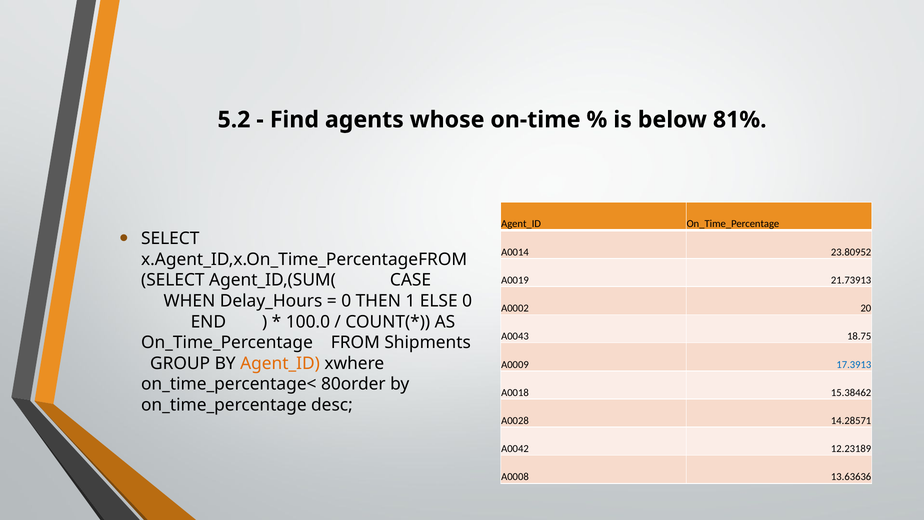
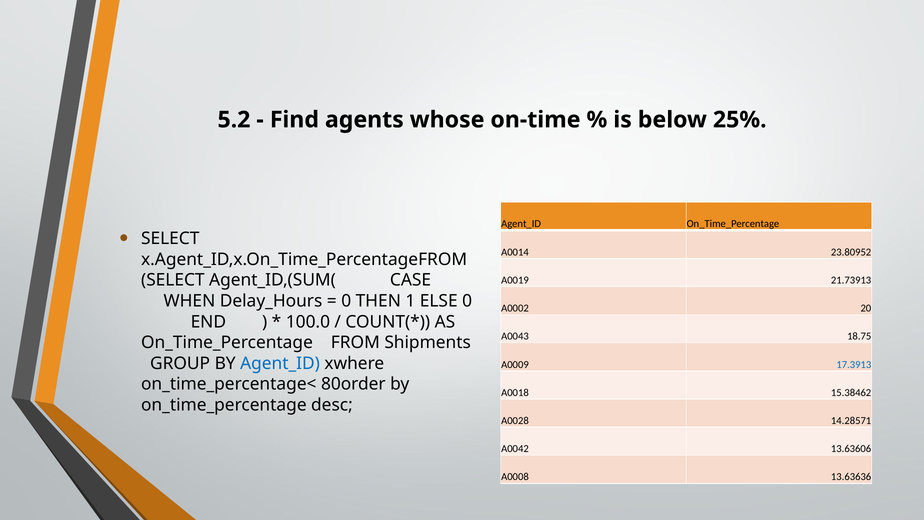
81%: 81% -> 25% (740, 120)
Agent_ID colour: orange -> blue (280, 363)
12.23189: 12.23189 -> 13.63606 (851, 449)
